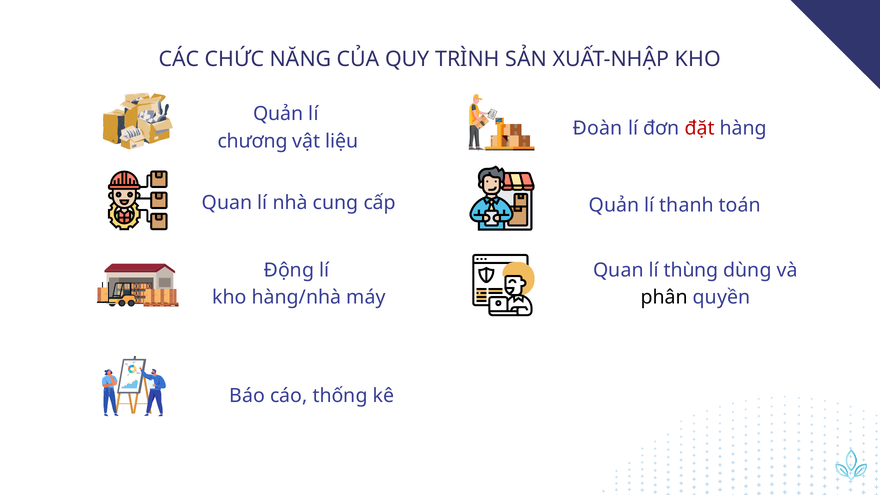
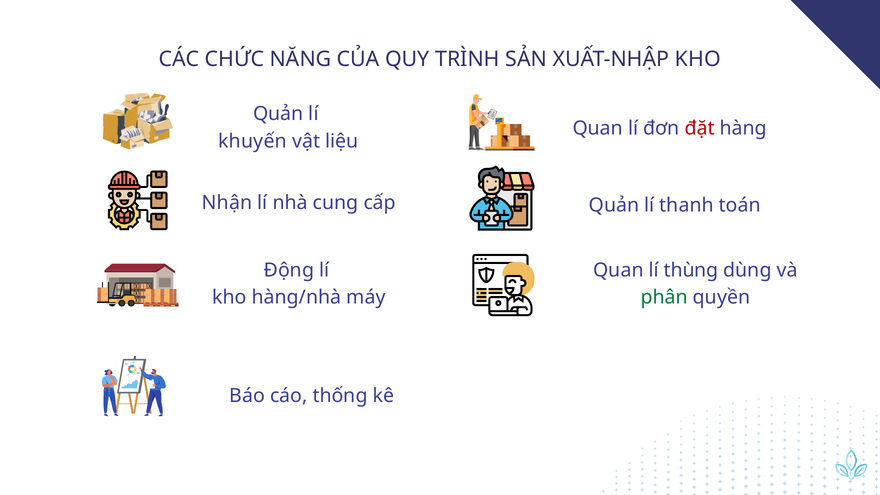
Đoàn: Đoàn -> Quan (598, 128)
chương: chương -> khuyến (253, 141)
Quan: Quan -> Nhận (227, 203)
phân colour: black -> green (664, 297)
